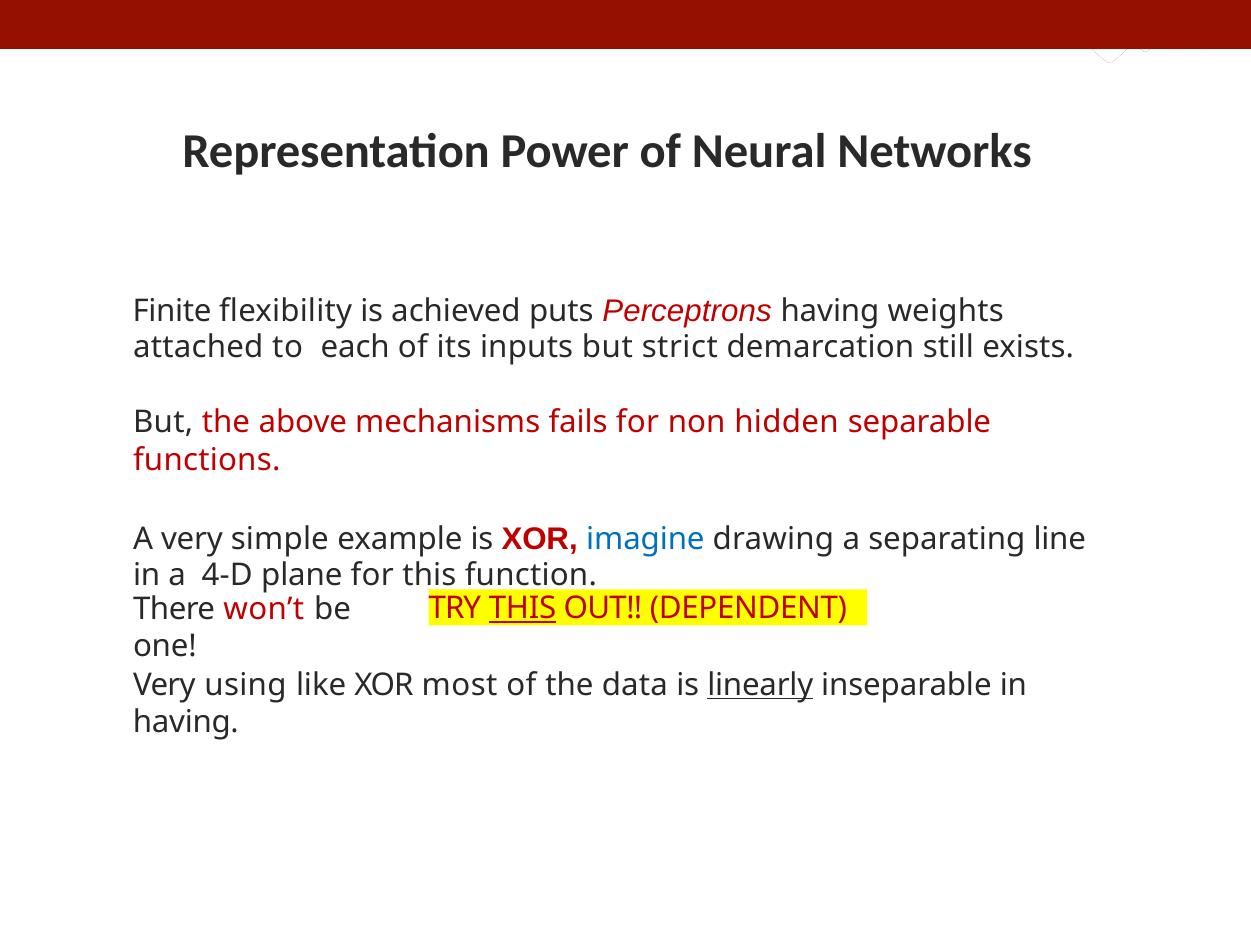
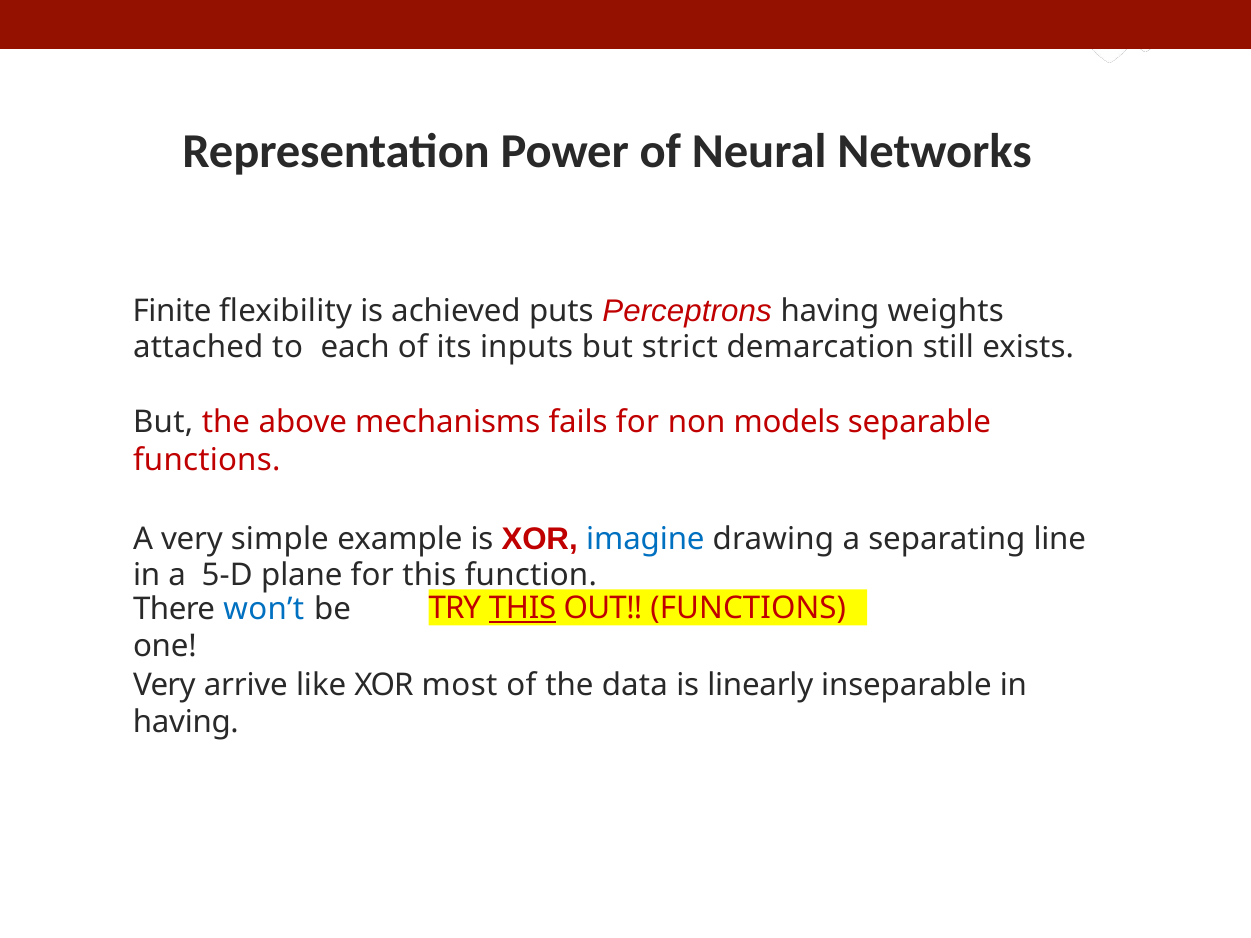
hidden: hidden -> models (787, 423)
4-D: 4-D -> 5-D (227, 576)
won’t colour: red -> blue (264, 609)
OUT DEPENDENT: DEPENDENT -> FUNCTIONS (748, 609)
using: using -> arrive (246, 685)
linearly underline: present -> none (760, 685)
